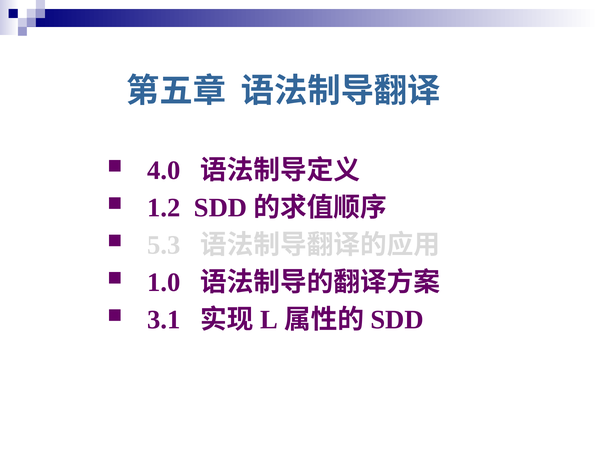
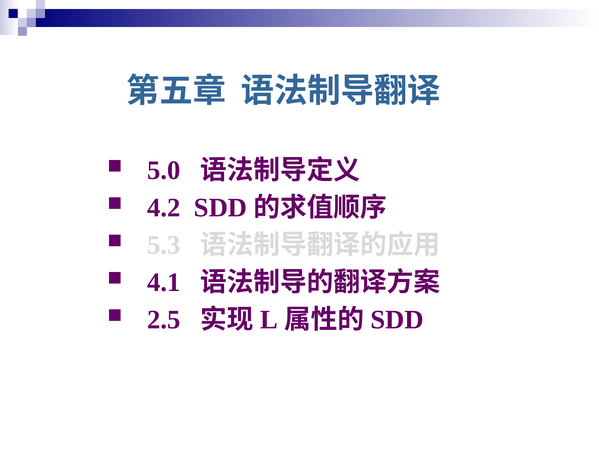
4.0: 4.0 -> 5.0 (164, 170)
1.2: 1.2 -> 4.2 (164, 207)
1.0: 1.0 -> 4.1 (164, 282)
3.1: 3.1 -> 2.5 (164, 319)
